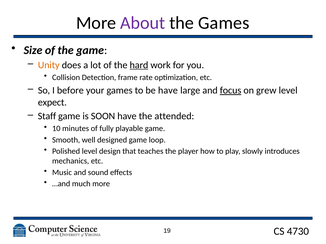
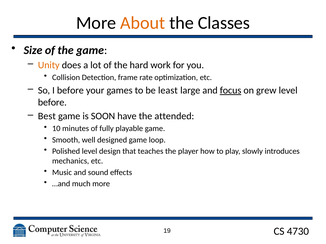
About colour: purple -> orange (143, 23)
the Games: Games -> Classes (224, 23)
hard underline: present -> none (139, 65)
be have: have -> least (168, 91)
expect: expect -> before (52, 102)
Staff: Staff -> Best (47, 116)
